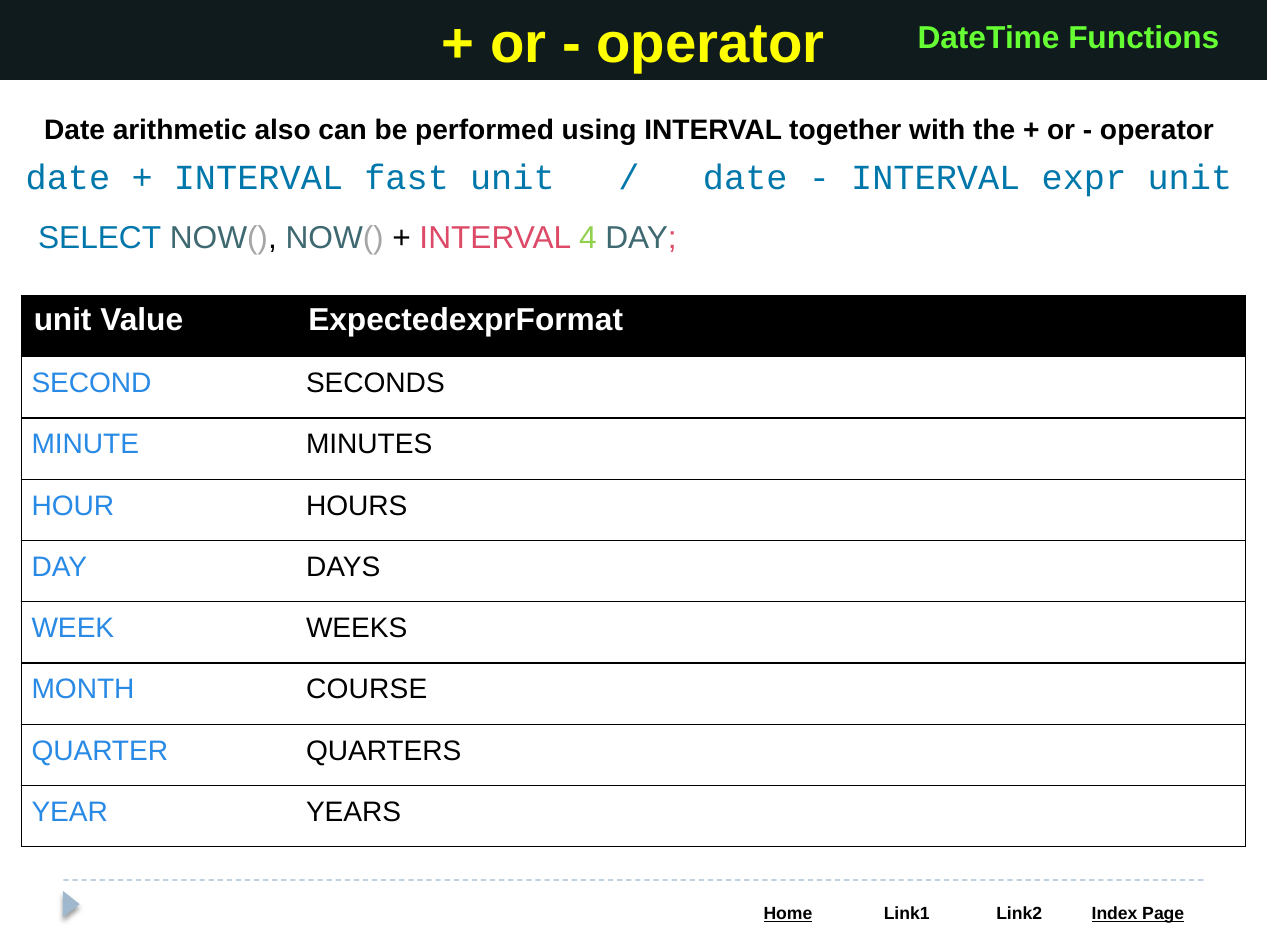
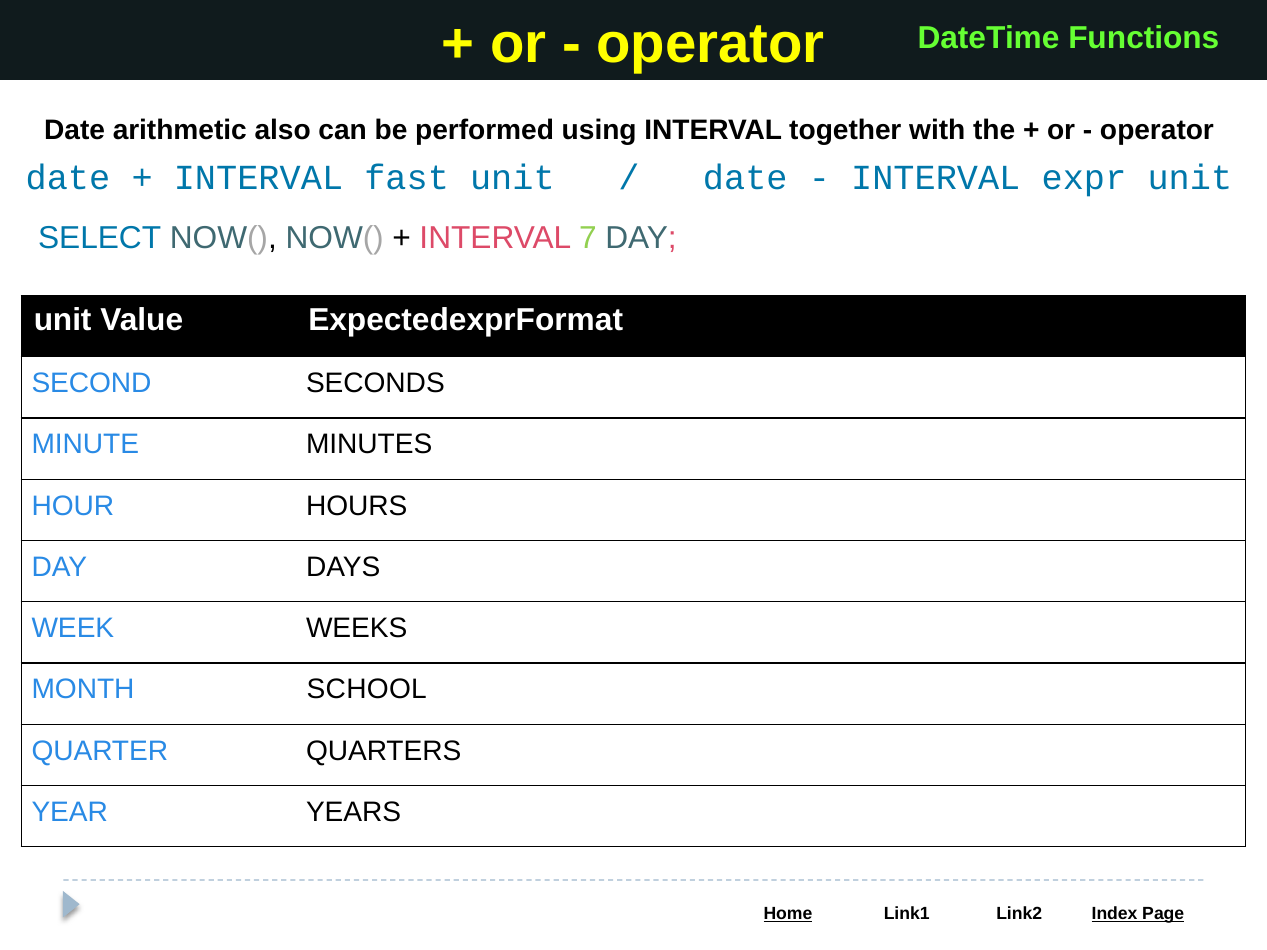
4: 4 -> 7 (588, 239)
COURSE: COURSE -> SCHOOL (367, 690)
